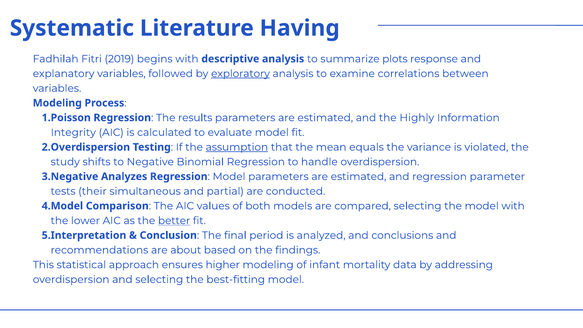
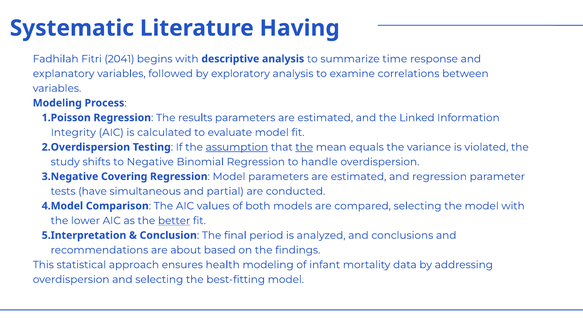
2019: 2019 -> 2041 (119, 59)
plots: plots -> time (395, 59)
exploratory underline: present -> none (240, 74)
Highly: Highly -> Linked (417, 118)
the underline: none -> present (304, 147)
Analyzes: Analyzes -> Covering (124, 176)
their: their -> have (93, 191)
higher: higher -> health (223, 265)
